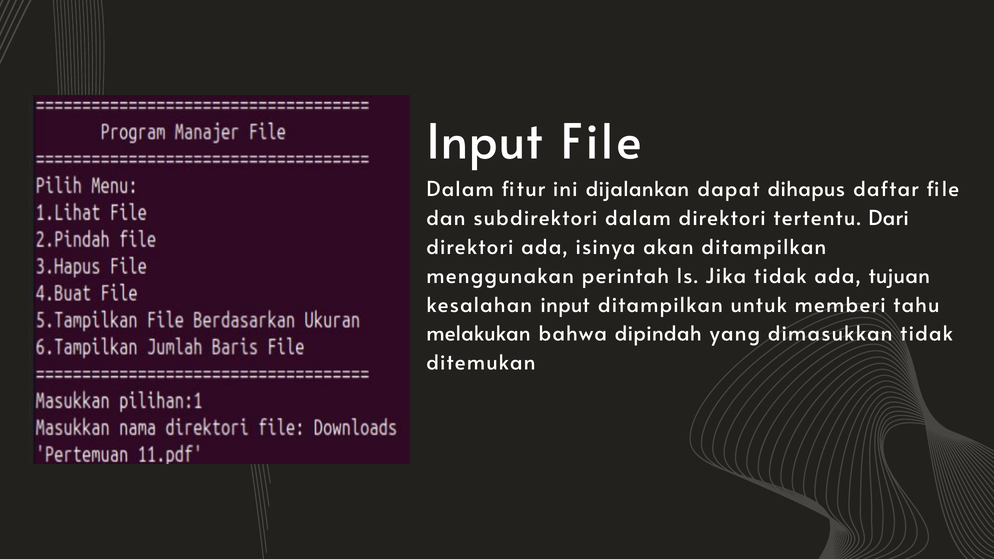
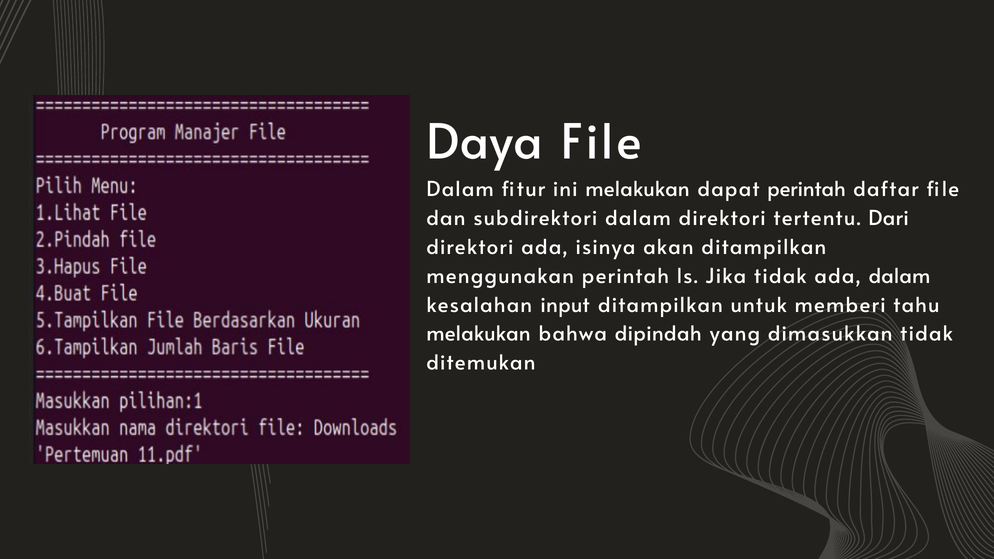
Input: Input -> Daya (485, 143)
ini dijalankan: dijalankan -> melakukan (638, 190)
dapat dihapus: dihapus -> perintah (806, 190)
ada tujuan: tujuan -> dalam (899, 276)
